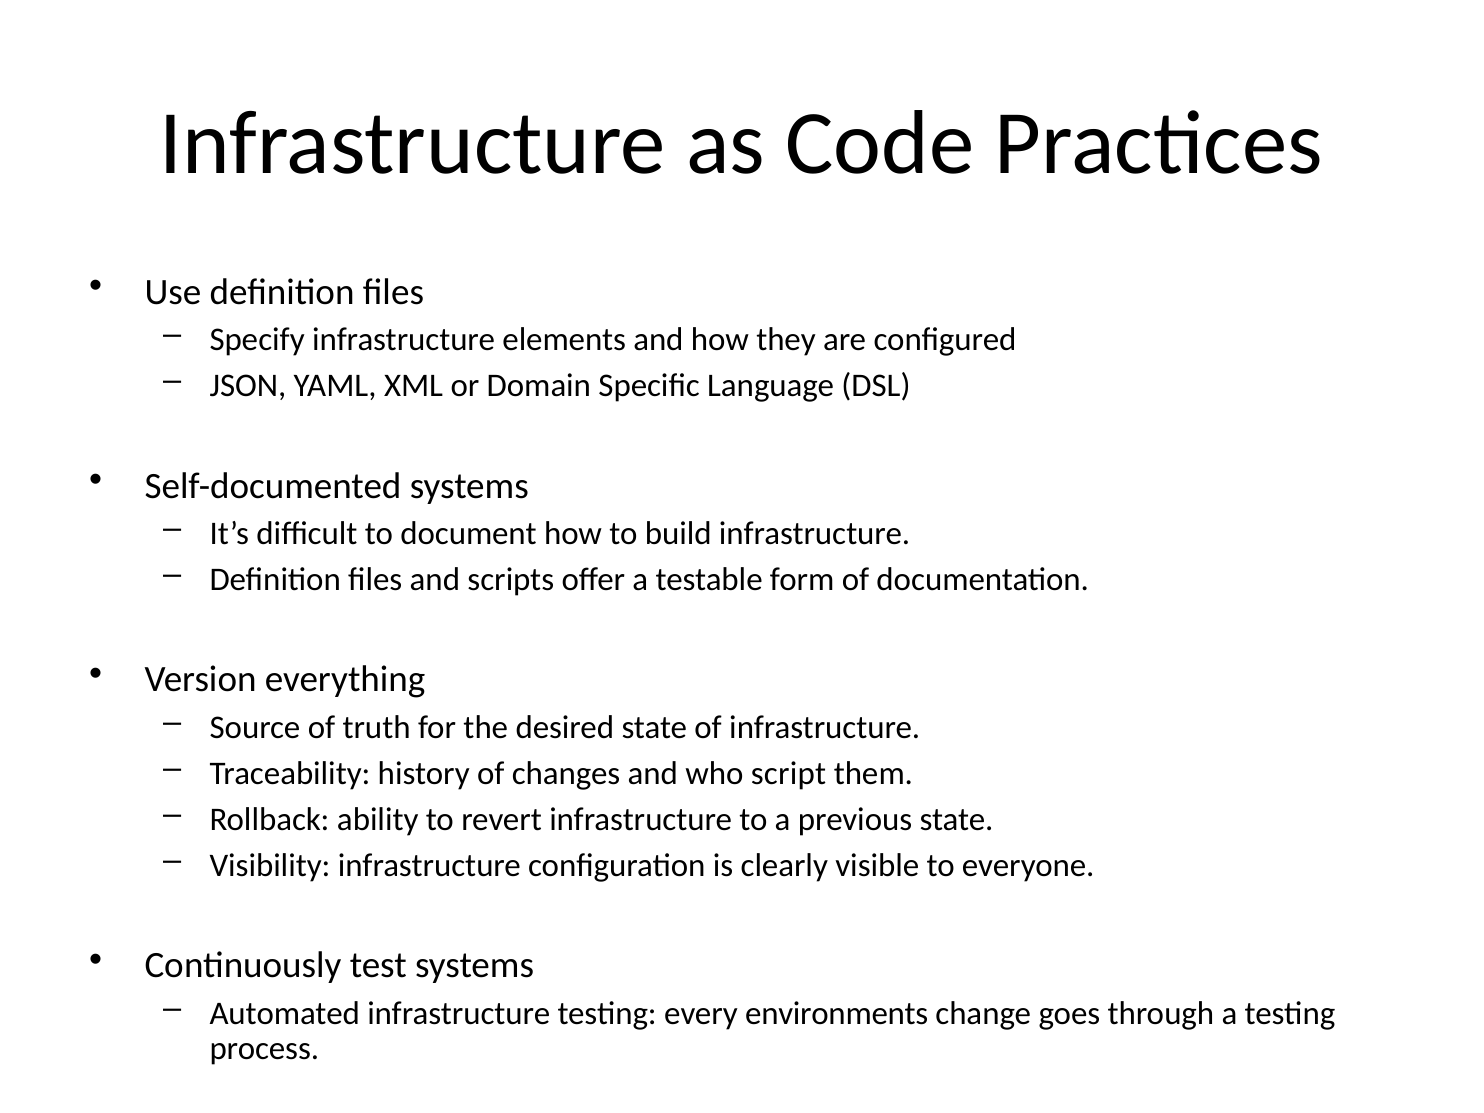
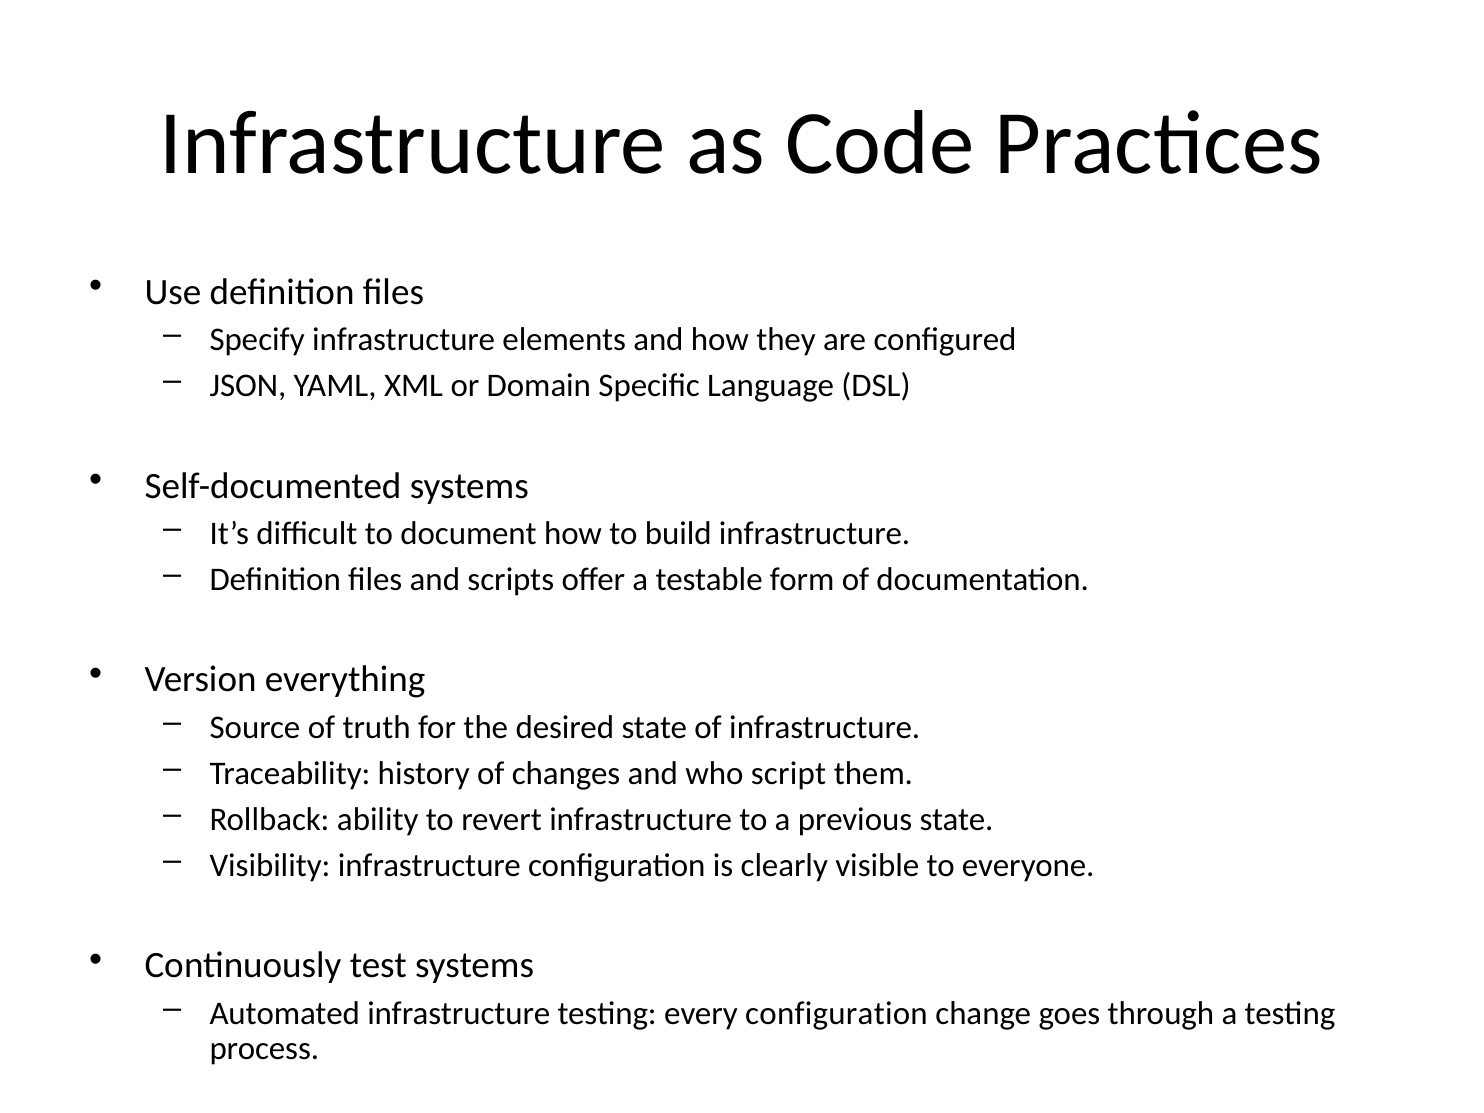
every environments: environments -> configuration (836, 1013)
